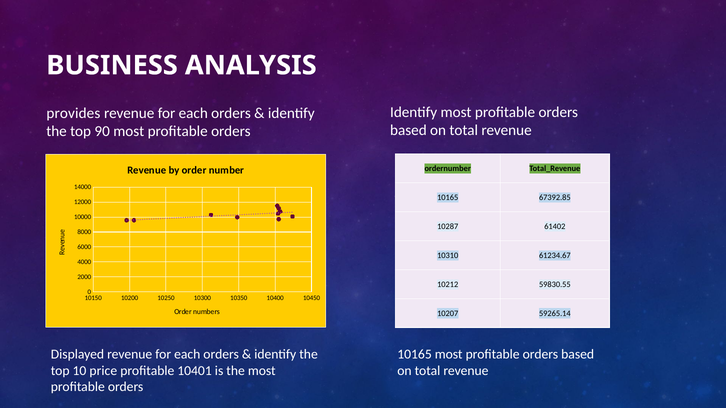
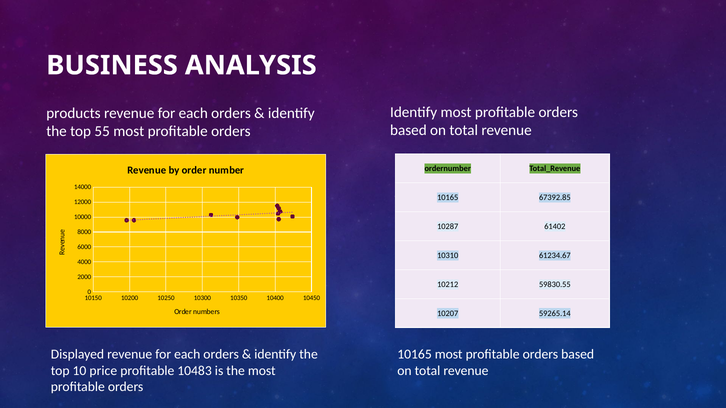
provides: provides -> products (73, 113)
90: 90 -> 55 (102, 131)
10401: 10401 -> 10483 (195, 371)
